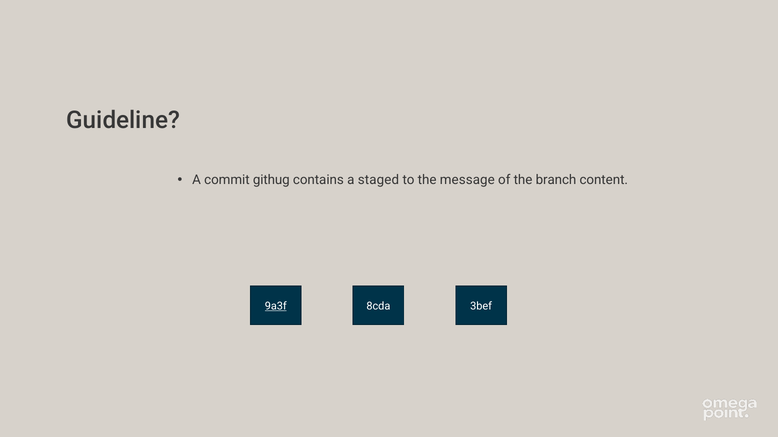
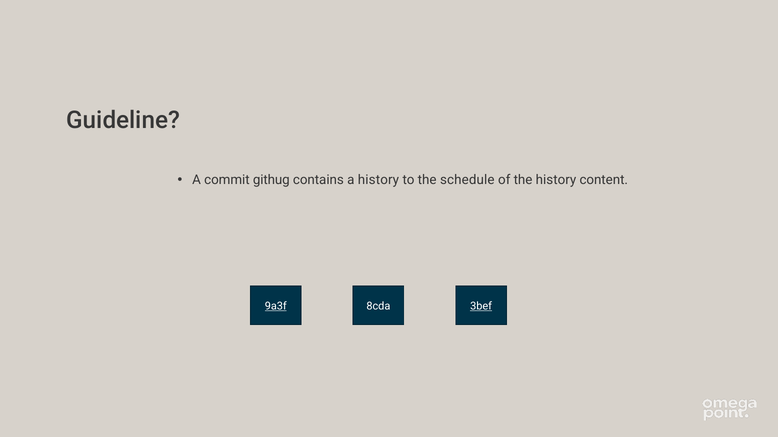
a staged: staged -> history (378, 180)
message: message -> schedule (467, 180)
the branch: branch -> history (556, 180)
3bef underline: none -> present (481, 307)
